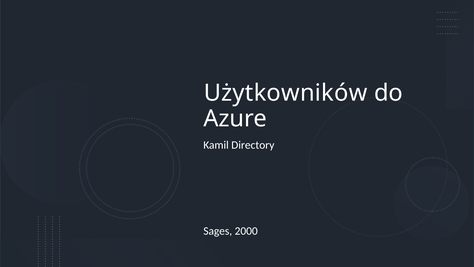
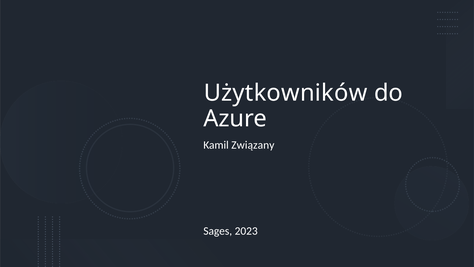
Directory: Directory -> Związany (253, 145)
2000: 2000 -> 2023 (246, 231)
